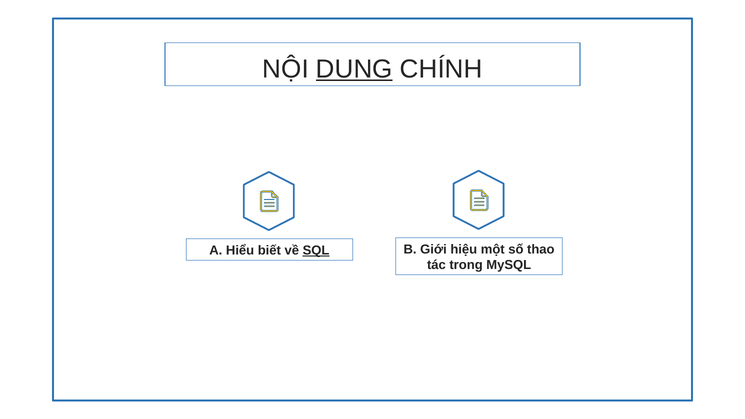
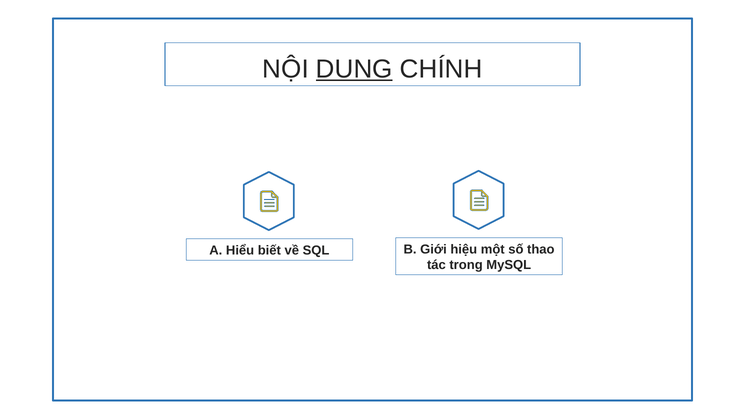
SQL underline: present -> none (316, 250)
